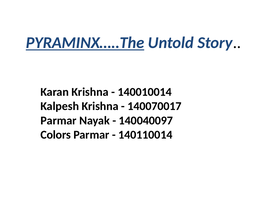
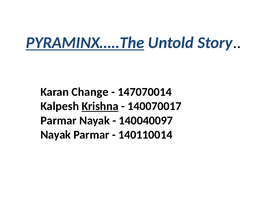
Karan Krishna: Krishna -> Change (90, 92)
140010014: 140010014 -> 147070014 (145, 92)
Krishna underline: none -> present (100, 106)
Colors: Colors -> Nayak (56, 134)
